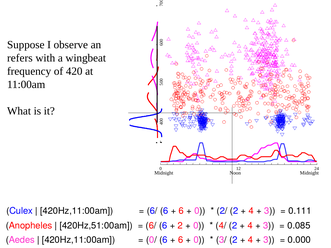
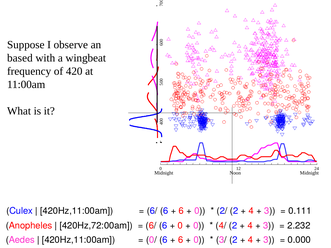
refers: refers -> based (20, 58)
420Hz,51:00am: 420Hz,51:00am -> 420Hz,72:00am (96, 226)
2: 2 -> 0 (180, 226)
0.085: 0.085 -> 2.232 (299, 226)
